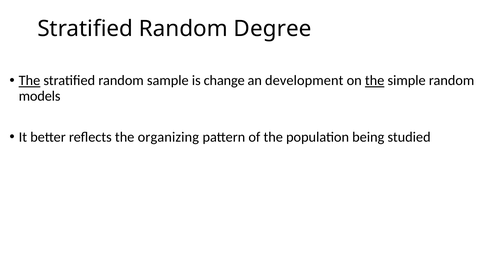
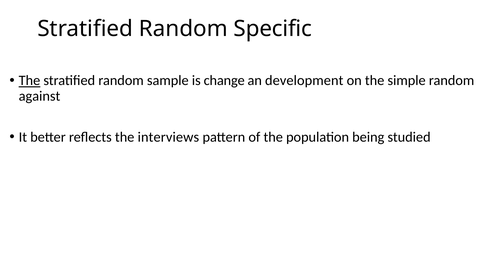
Degree: Degree -> Specific (273, 29)
the underline: present -> none (375, 80)
models: models -> against (40, 96)
organizing: organizing -> interviews (168, 137)
